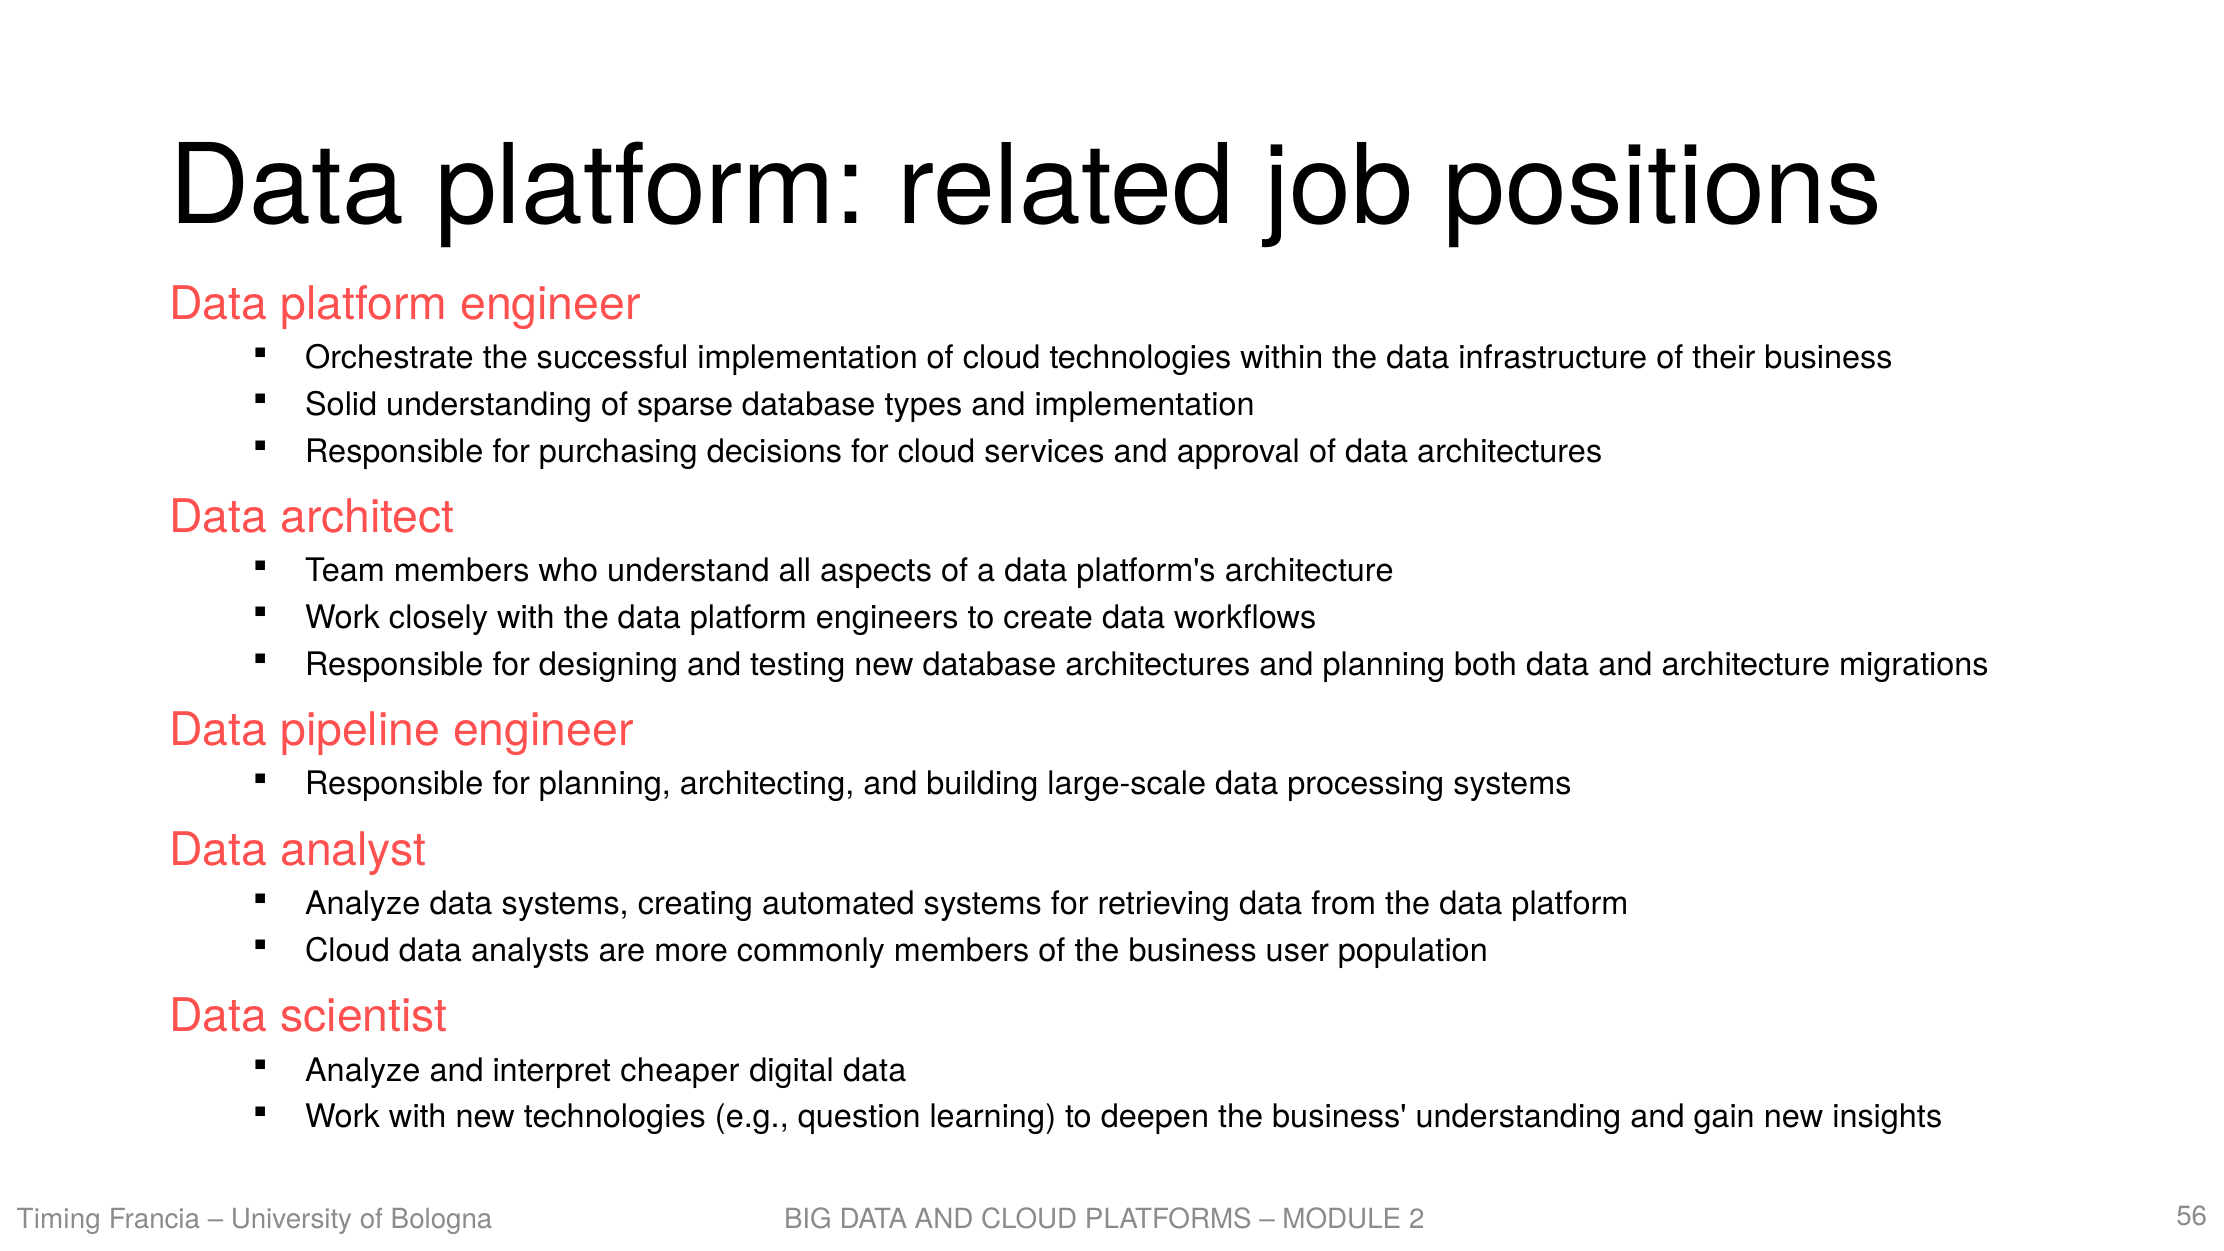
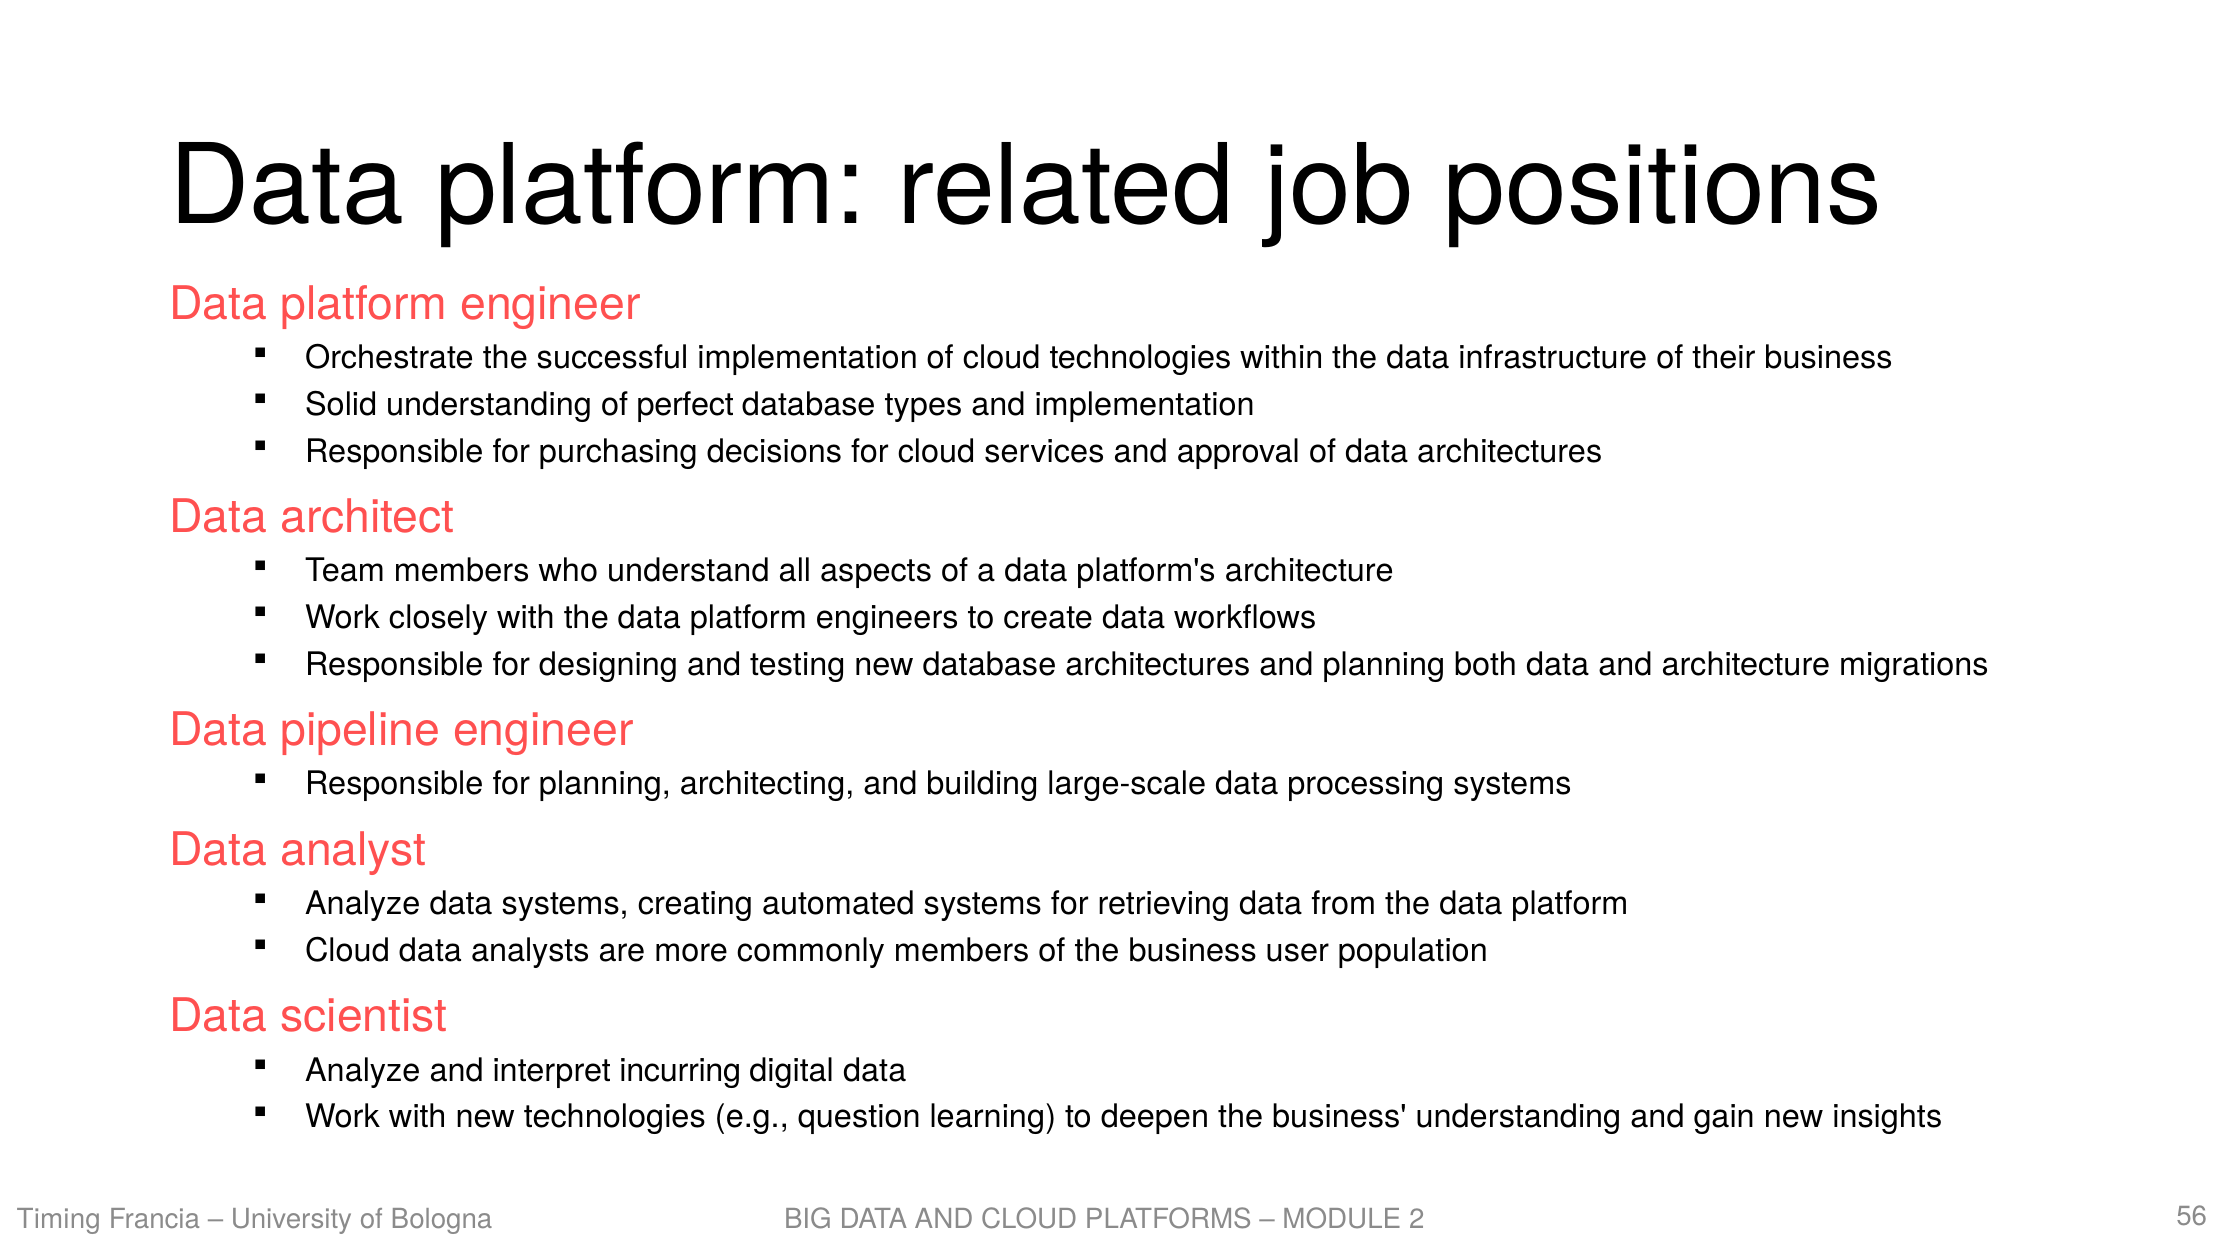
sparse: sparse -> perfect (685, 405)
cheaper: cheaper -> incurring (680, 1071)
